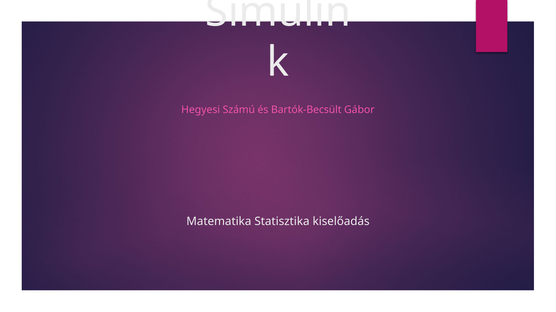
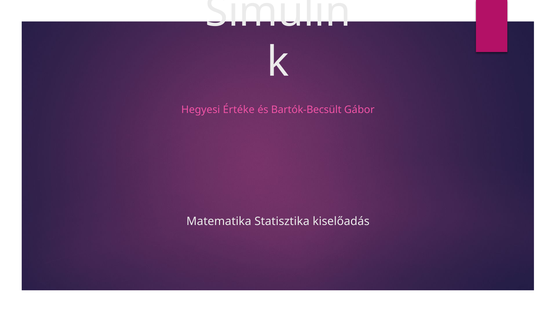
Számú: Számú -> Értéke (239, 110)
